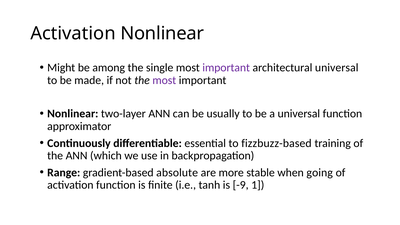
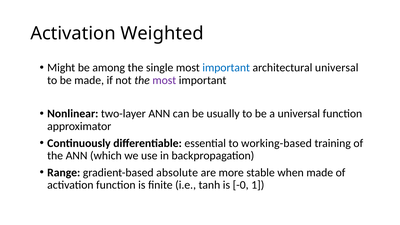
Activation Nonlinear: Nonlinear -> Weighted (162, 34)
important colour: purple -> blue (226, 68)
fizzbuzz-based: fizzbuzz-based -> working-based (276, 143)
when going: going -> made (320, 173)
-9: -9 -> -0 (241, 185)
